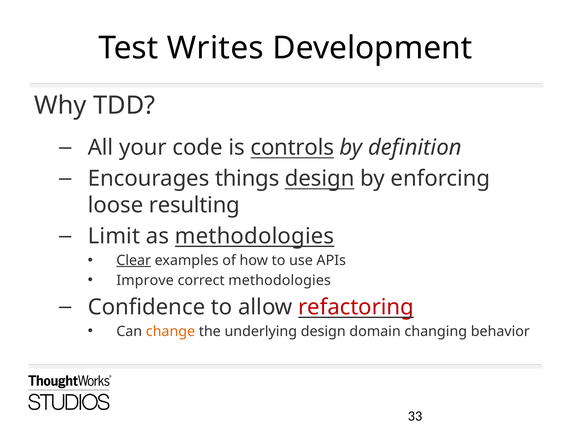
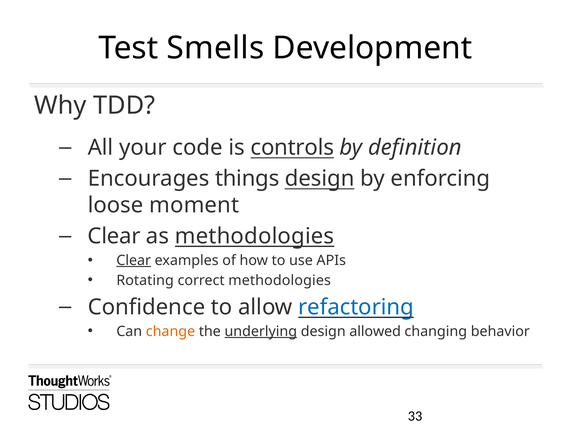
Writes: Writes -> Smells (215, 48)
resulting: resulting -> moment (194, 205)
Limit: Limit -> Clear (114, 236)
Improve: Improve -> Rotating (145, 281)
refactoring colour: red -> blue (356, 307)
underlying underline: none -> present (261, 332)
domain: domain -> allowed (375, 332)
